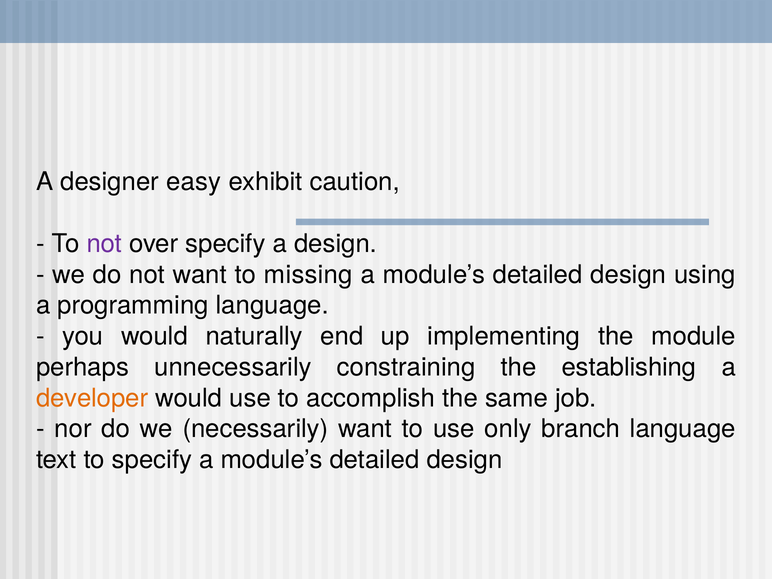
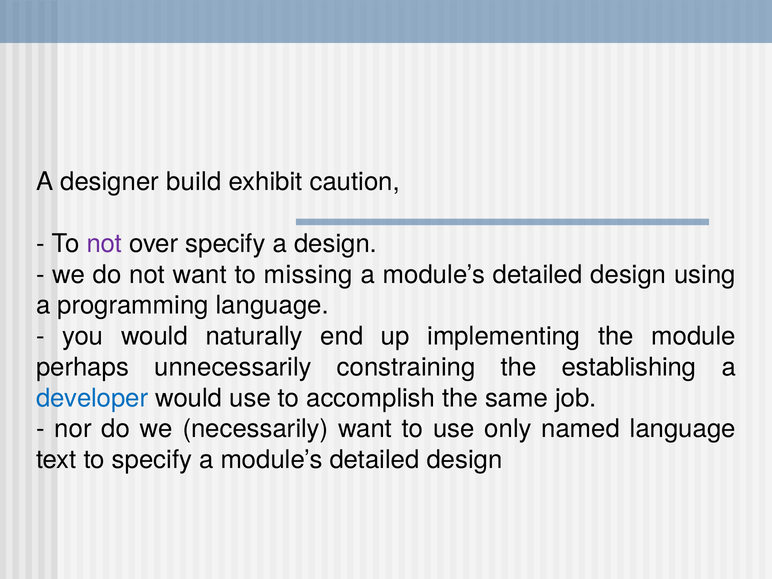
easy: easy -> build (194, 182)
developer colour: orange -> blue (92, 398)
branch: branch -> named (581, 429)
